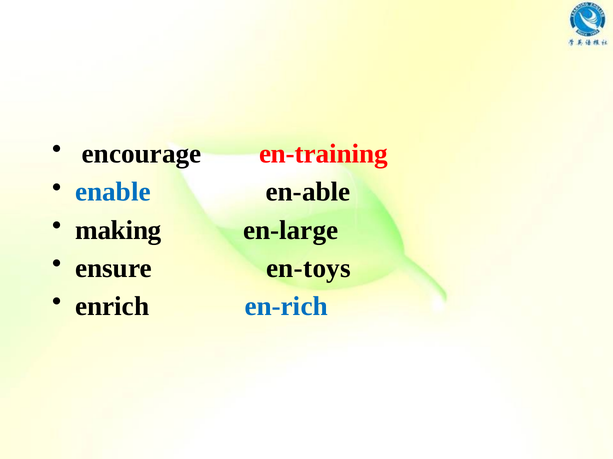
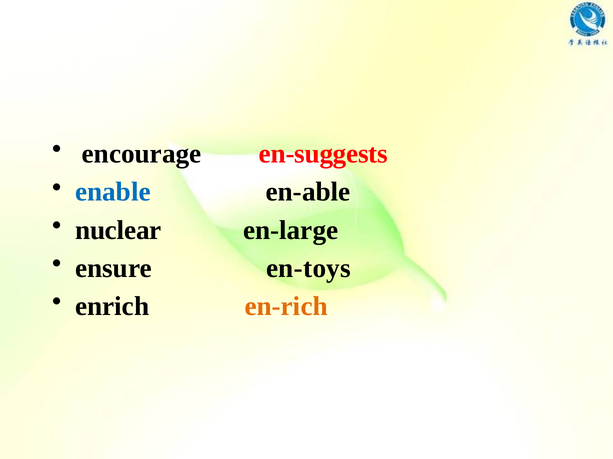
en-training: en-training -> en-suggests (323, 154)
making: making -> nuclear (118, 230)
en-rich colour: blue -> orange (286, 307)
